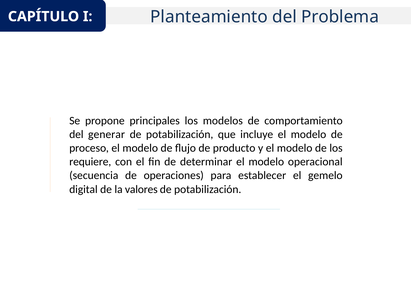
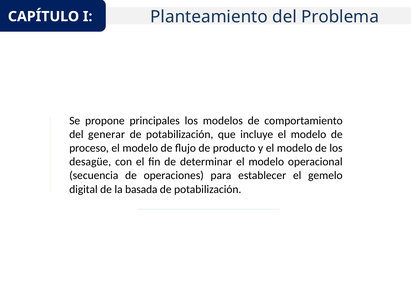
requiere: requiere -> desagüe (90, 162)
valores: valores -> basada (141, 189)
